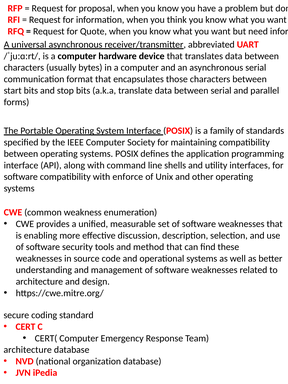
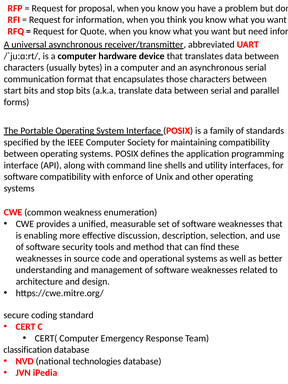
architecture: architecture -> classification (28, 350)
organization: organization -> technologies (97, 361)
